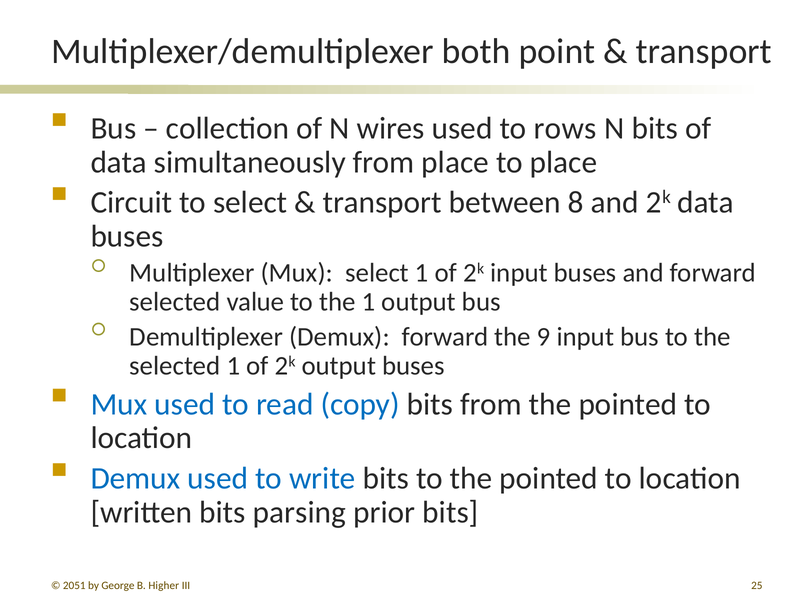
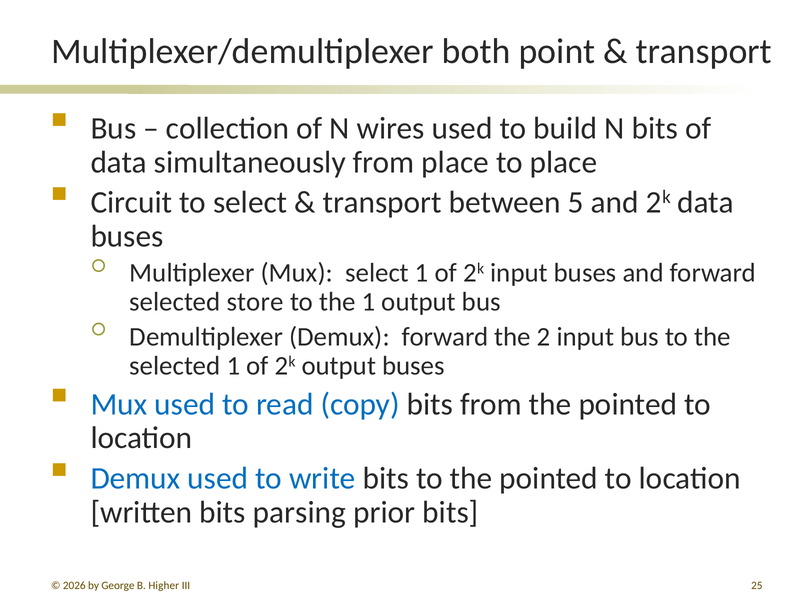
rows: rows -> build (565, 128)
8: 8 -> 5 (576, 203)
value: value -> store (255, 302)
9: 9 -> 2 (544, 337)
2051: 2051 -> 2026 (74, 586)
